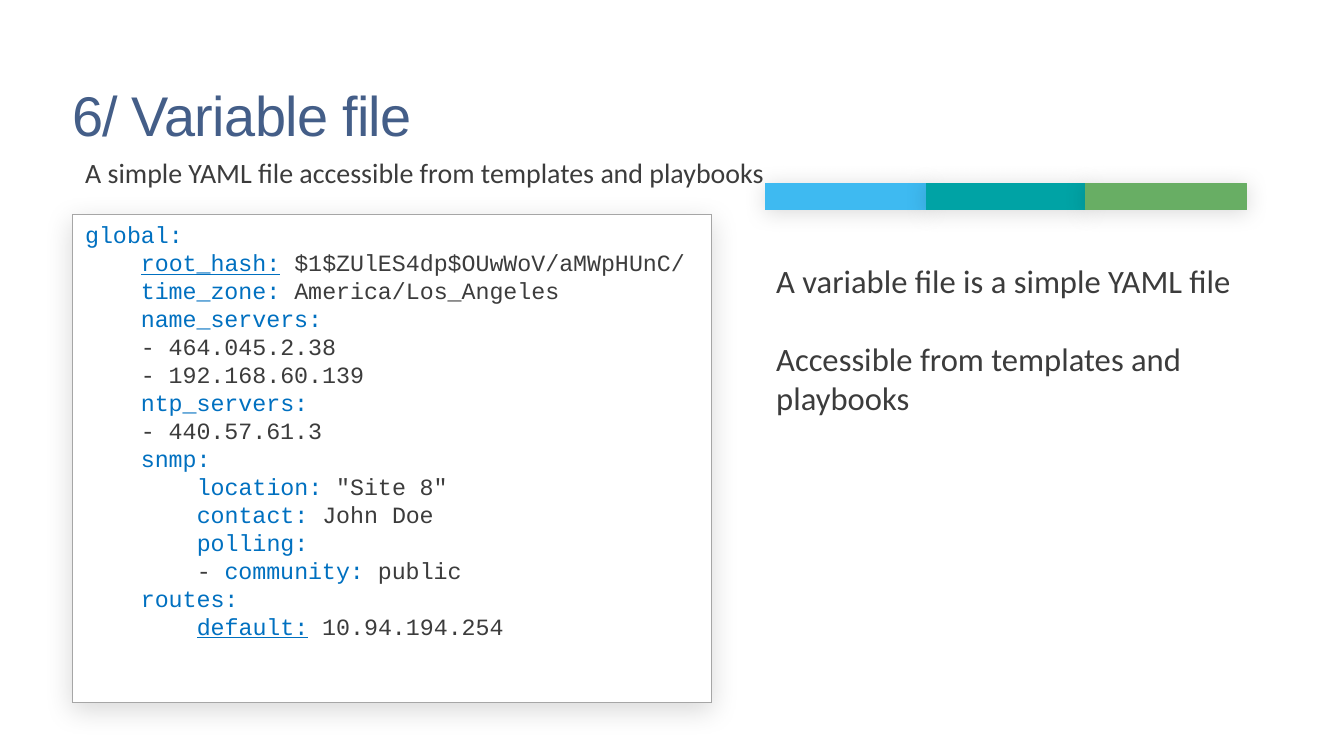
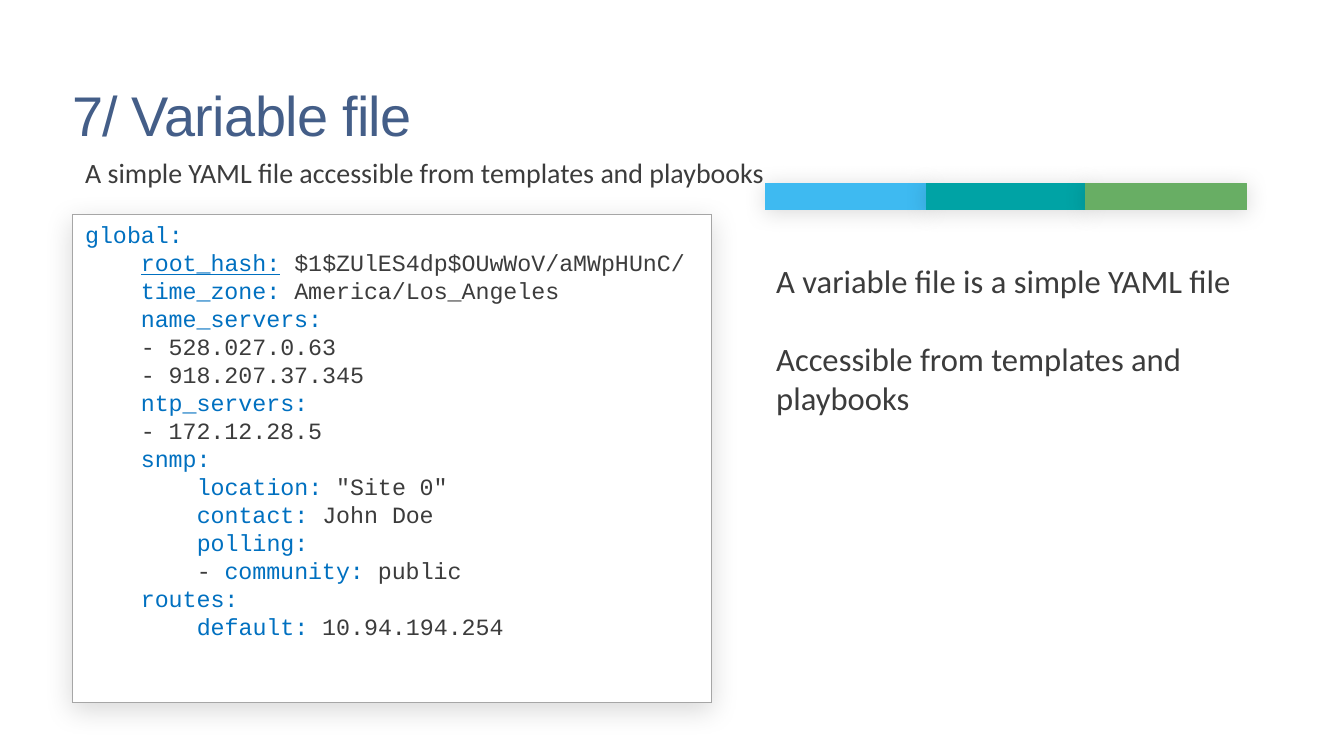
6/: 6/ -> 7/ (95, 118)
464.045.2.38: 464.045.2.38 -> 528.027.0.63 (252, 348)
192.168.60.139: 192.168.60.139 -> 918.207.37.345 (266, 376)
440.57.61.3: 440.57.61.3 -> 172.12.28.5 (245, 432)
8: 8 -> 0 (434, 488)
default underline: present -> none (253, 627)
